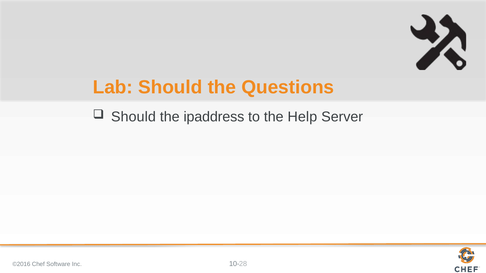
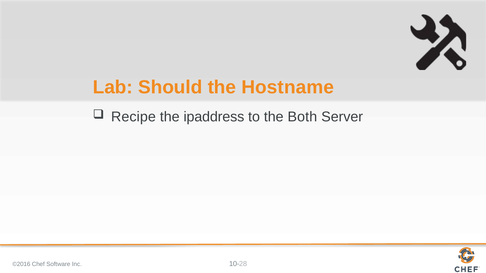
Questions: Questions -> Hostname (288, 87)
Should: Should -> Recipe (133, 117)
Help: Help -> Both (302, 117)
